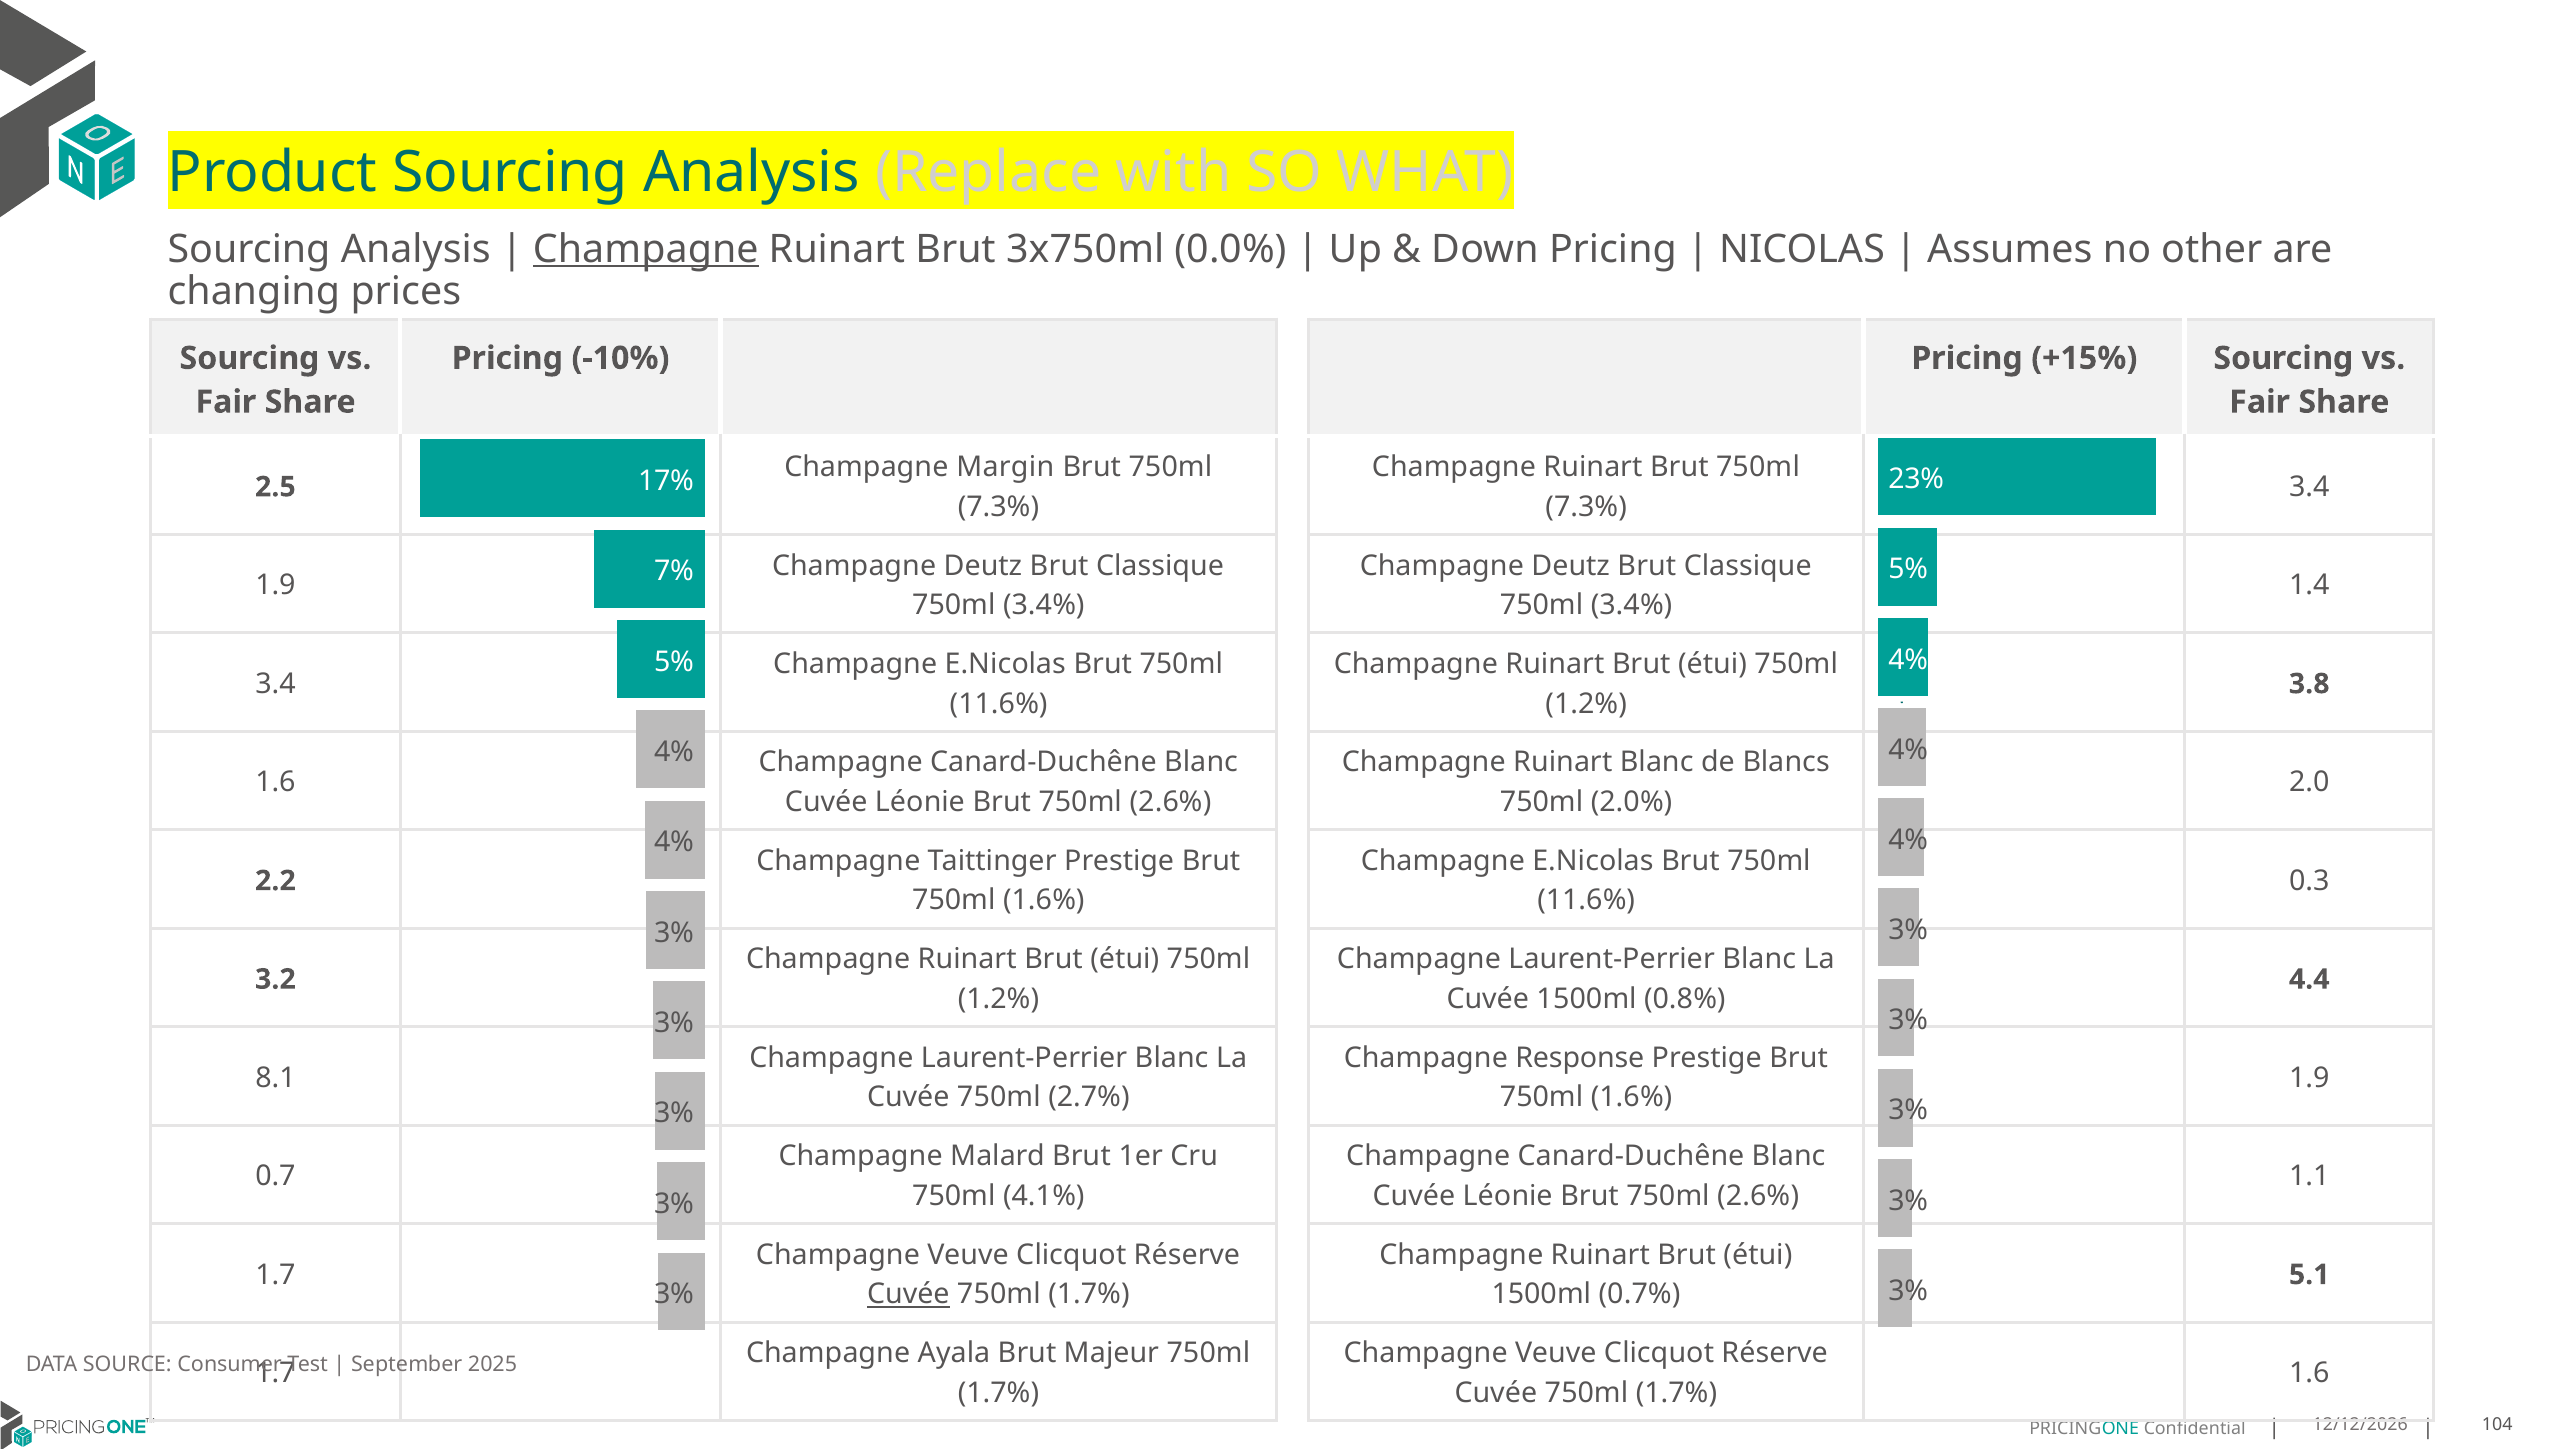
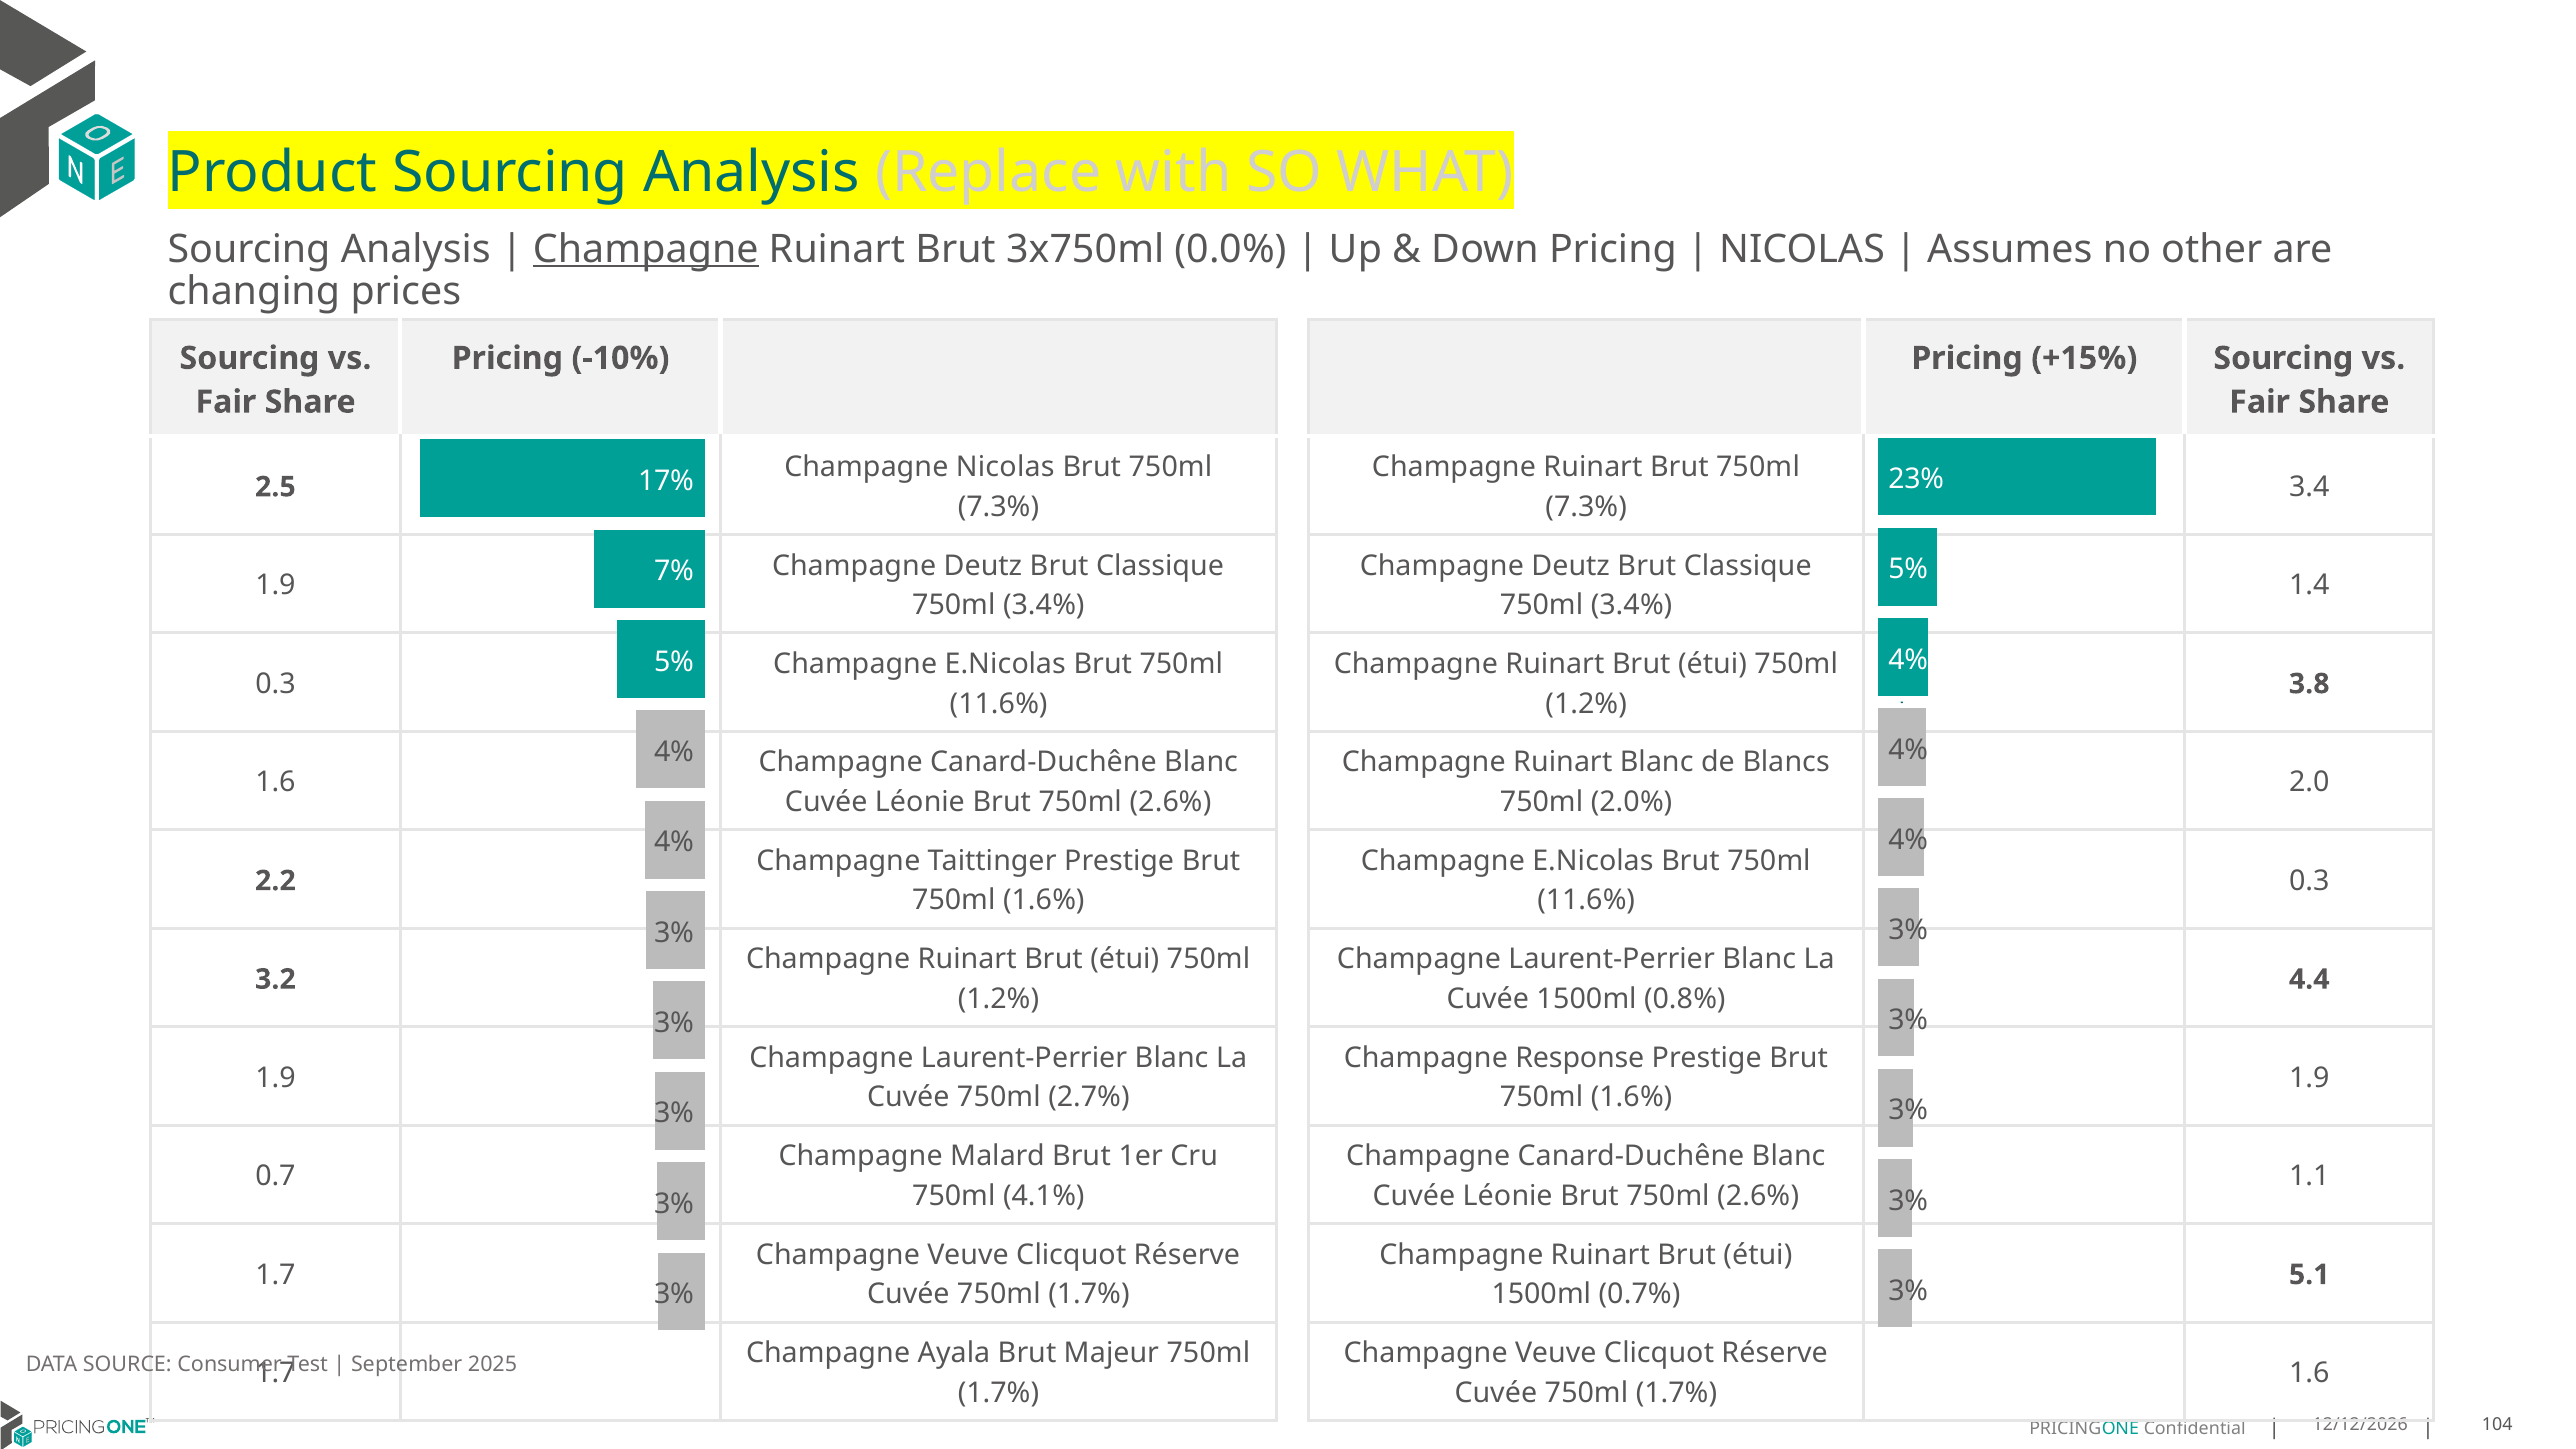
Champagne Margin: Margin -> Nicolas (1005, 467)
3.4: 3.4 -> 0.3 (275, 684)
8.1: 8.1 -> 1.9 (275, 1078)
Cuvée underline: present -> none (908, 1294)
